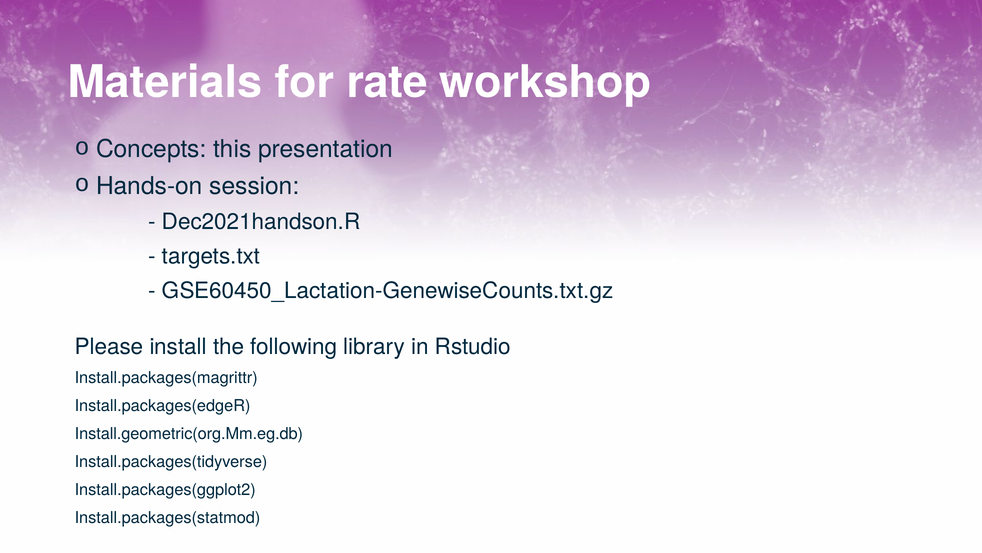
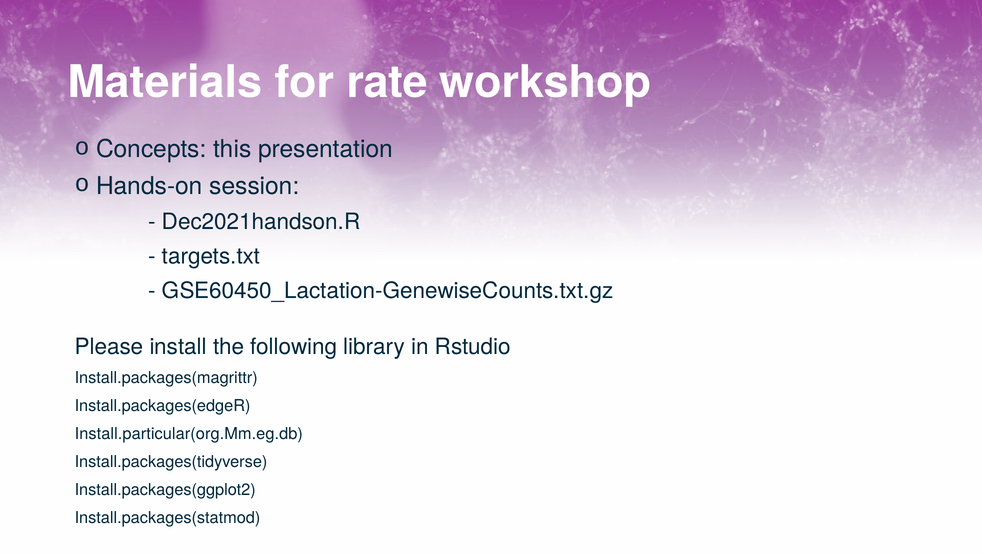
Install.geometric(org.Mm.eg.db: Install.geometric(org.Mm.eg.db -> Install.particular(org.Mm.eg.db (189, 433)
